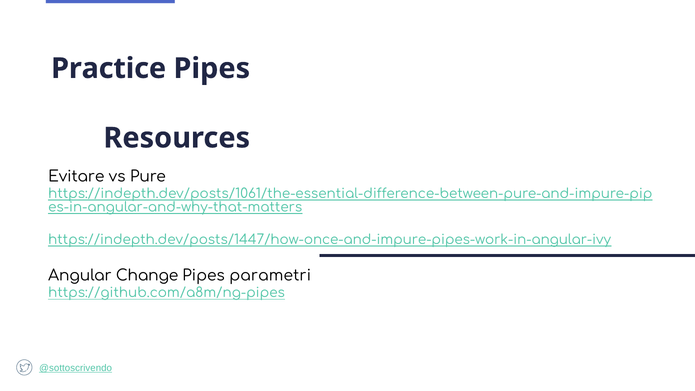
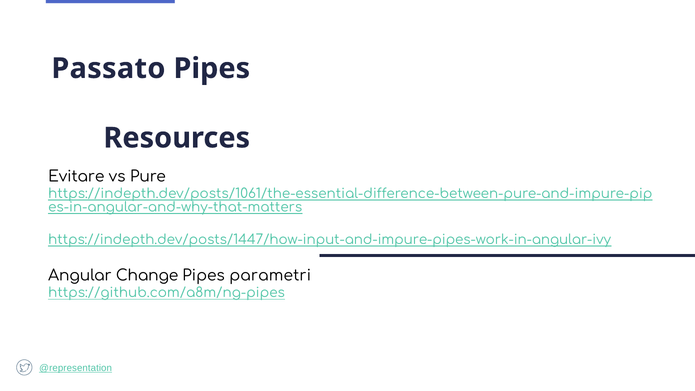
Practice: Practice -> Passato (108, 68)
https://indepth.dev/posts/1447/how-once-and-impure-pipes-work-in-angular-ivy: https://indepth.dev/posts/1447/how-once-and-impure-pipes-work-in-angular-ivy -> https://indepth.dev/posts/1447/how-input-and-impure-pipes-work-in-angular-ivy (330, 240)
@sottoscrivendo: @sottoscrivendo -> @representation (76, 368)
